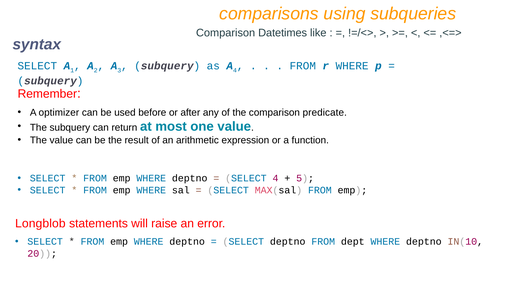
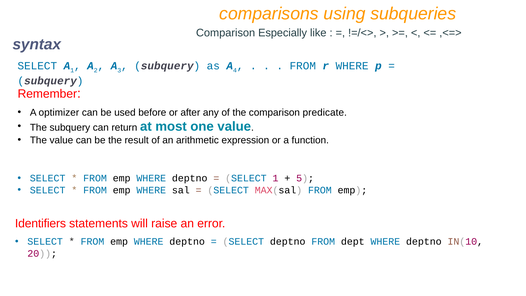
Datetimes: Datetimes -> Especially (283, 33)
SELECT 4: 4 -> 1 (275, 178)
Longblob: Longblob -> Identifiers (40, 223)
